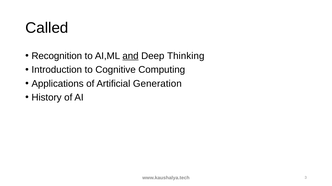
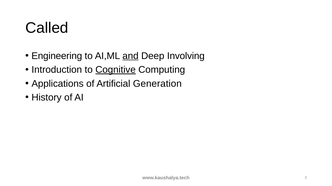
Recognition: Recognition -> Engineering (57, 56)
Thinking: Thinking -> Involving (186, 56)
Cognitive underline: none -> present (116, 70)
